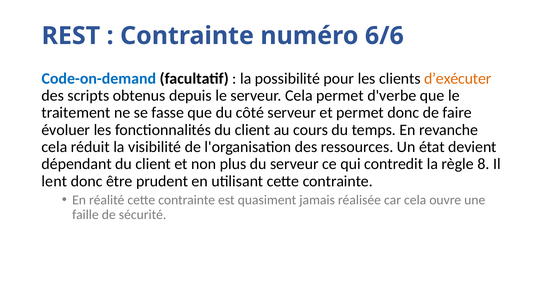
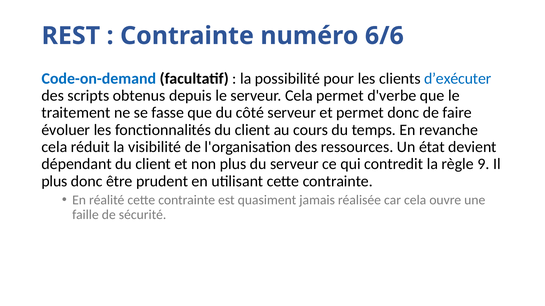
d’exécuter colour: orange -> blue (458, 79)
8: 8 -> 9 (483, 164)
lent: lent -> plus (54, 181)
